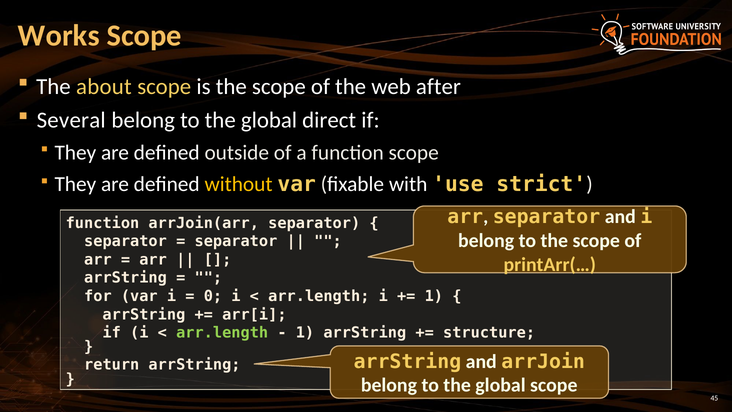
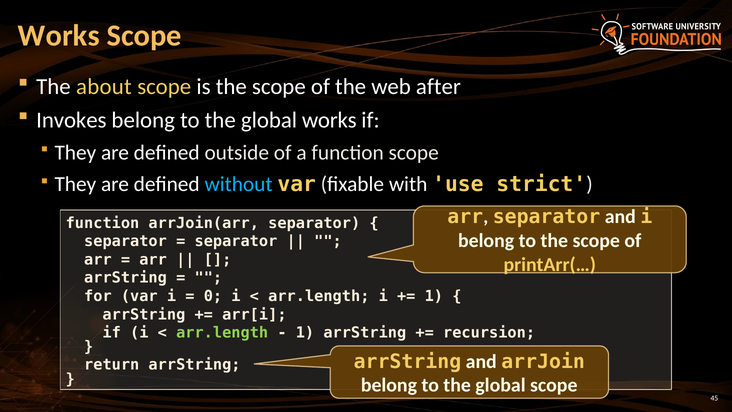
Several: Several -> Invokes (71, 120)
global direct: direct -> works (329, 120)
without colour: yellow -> light blue (239, 184)
structure: structure -> recursion (489, 333)
